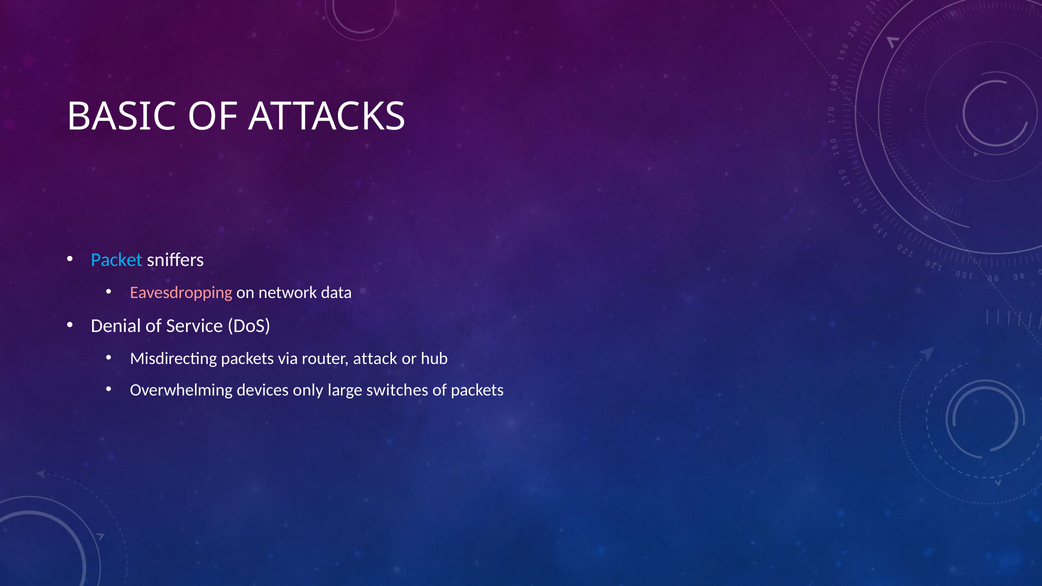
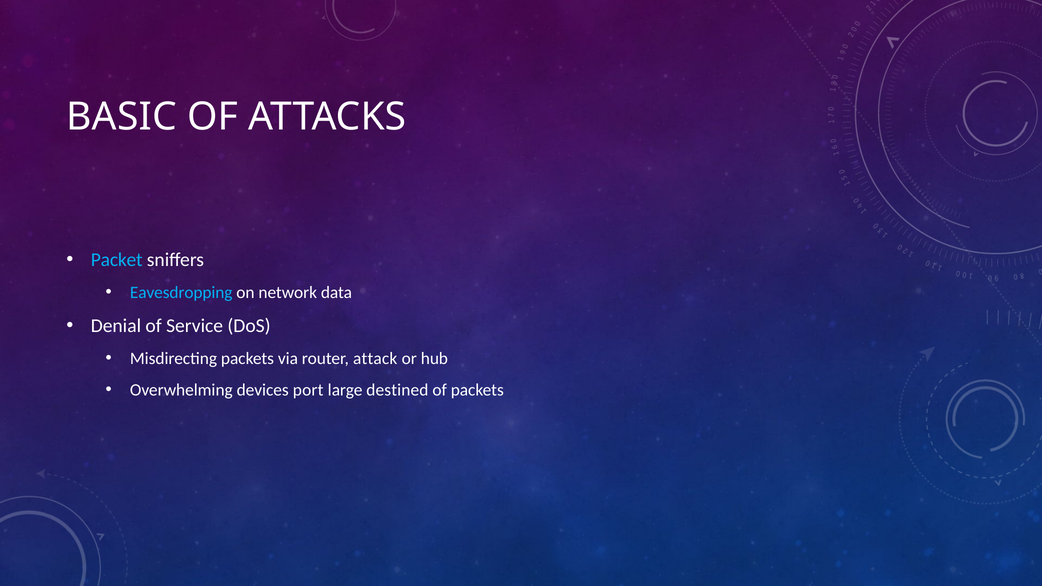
Eavesdropping colour: pink -> light blue (181, 293)
only: only -> port (308, 390)
switches: switches -> destined (397, 390)
